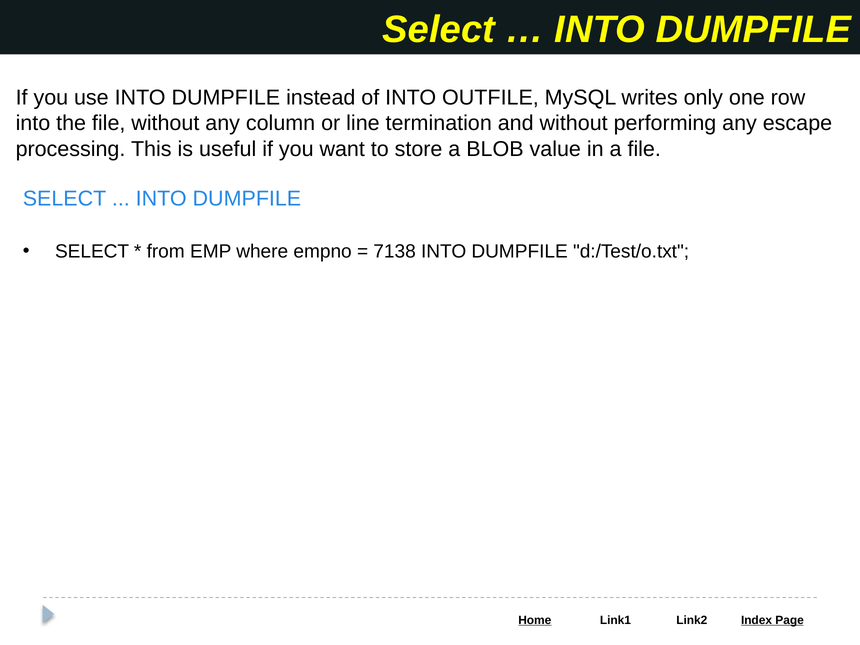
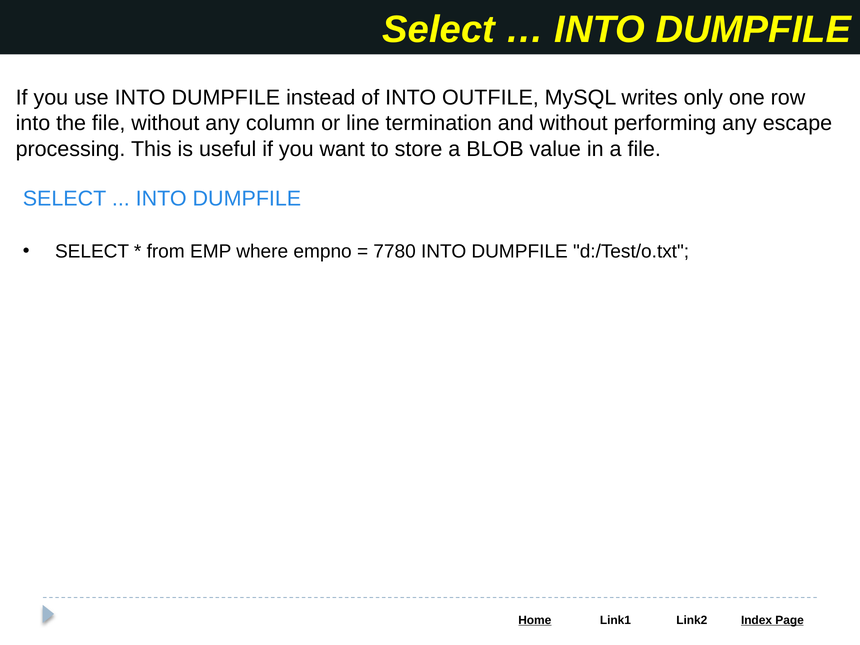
7138: 7138 -> 7780 (395, 251)
